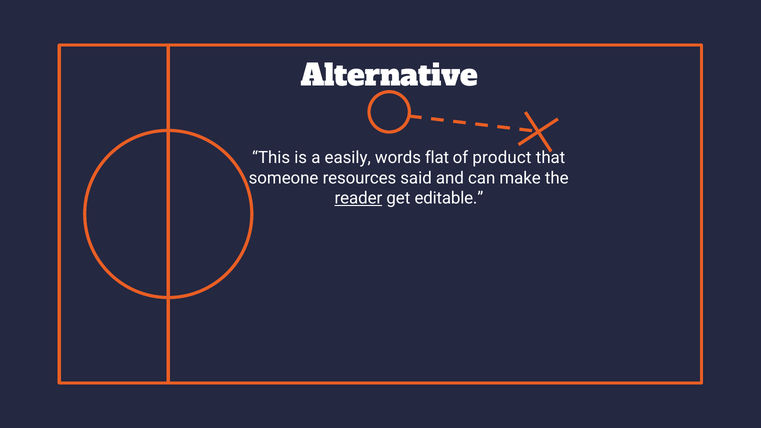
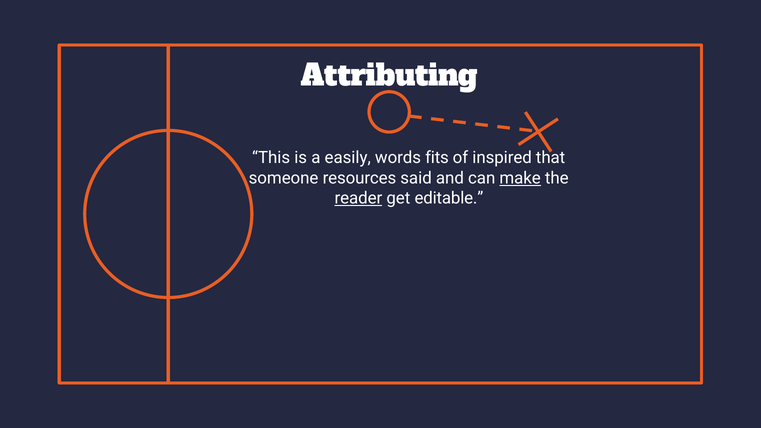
Alternative: Alternative -> Attributing (389, 76)
flat: flat -> fits (437, 158)
product: product -> inspired (502, 158)
make underline: none -> present (520, 178)
